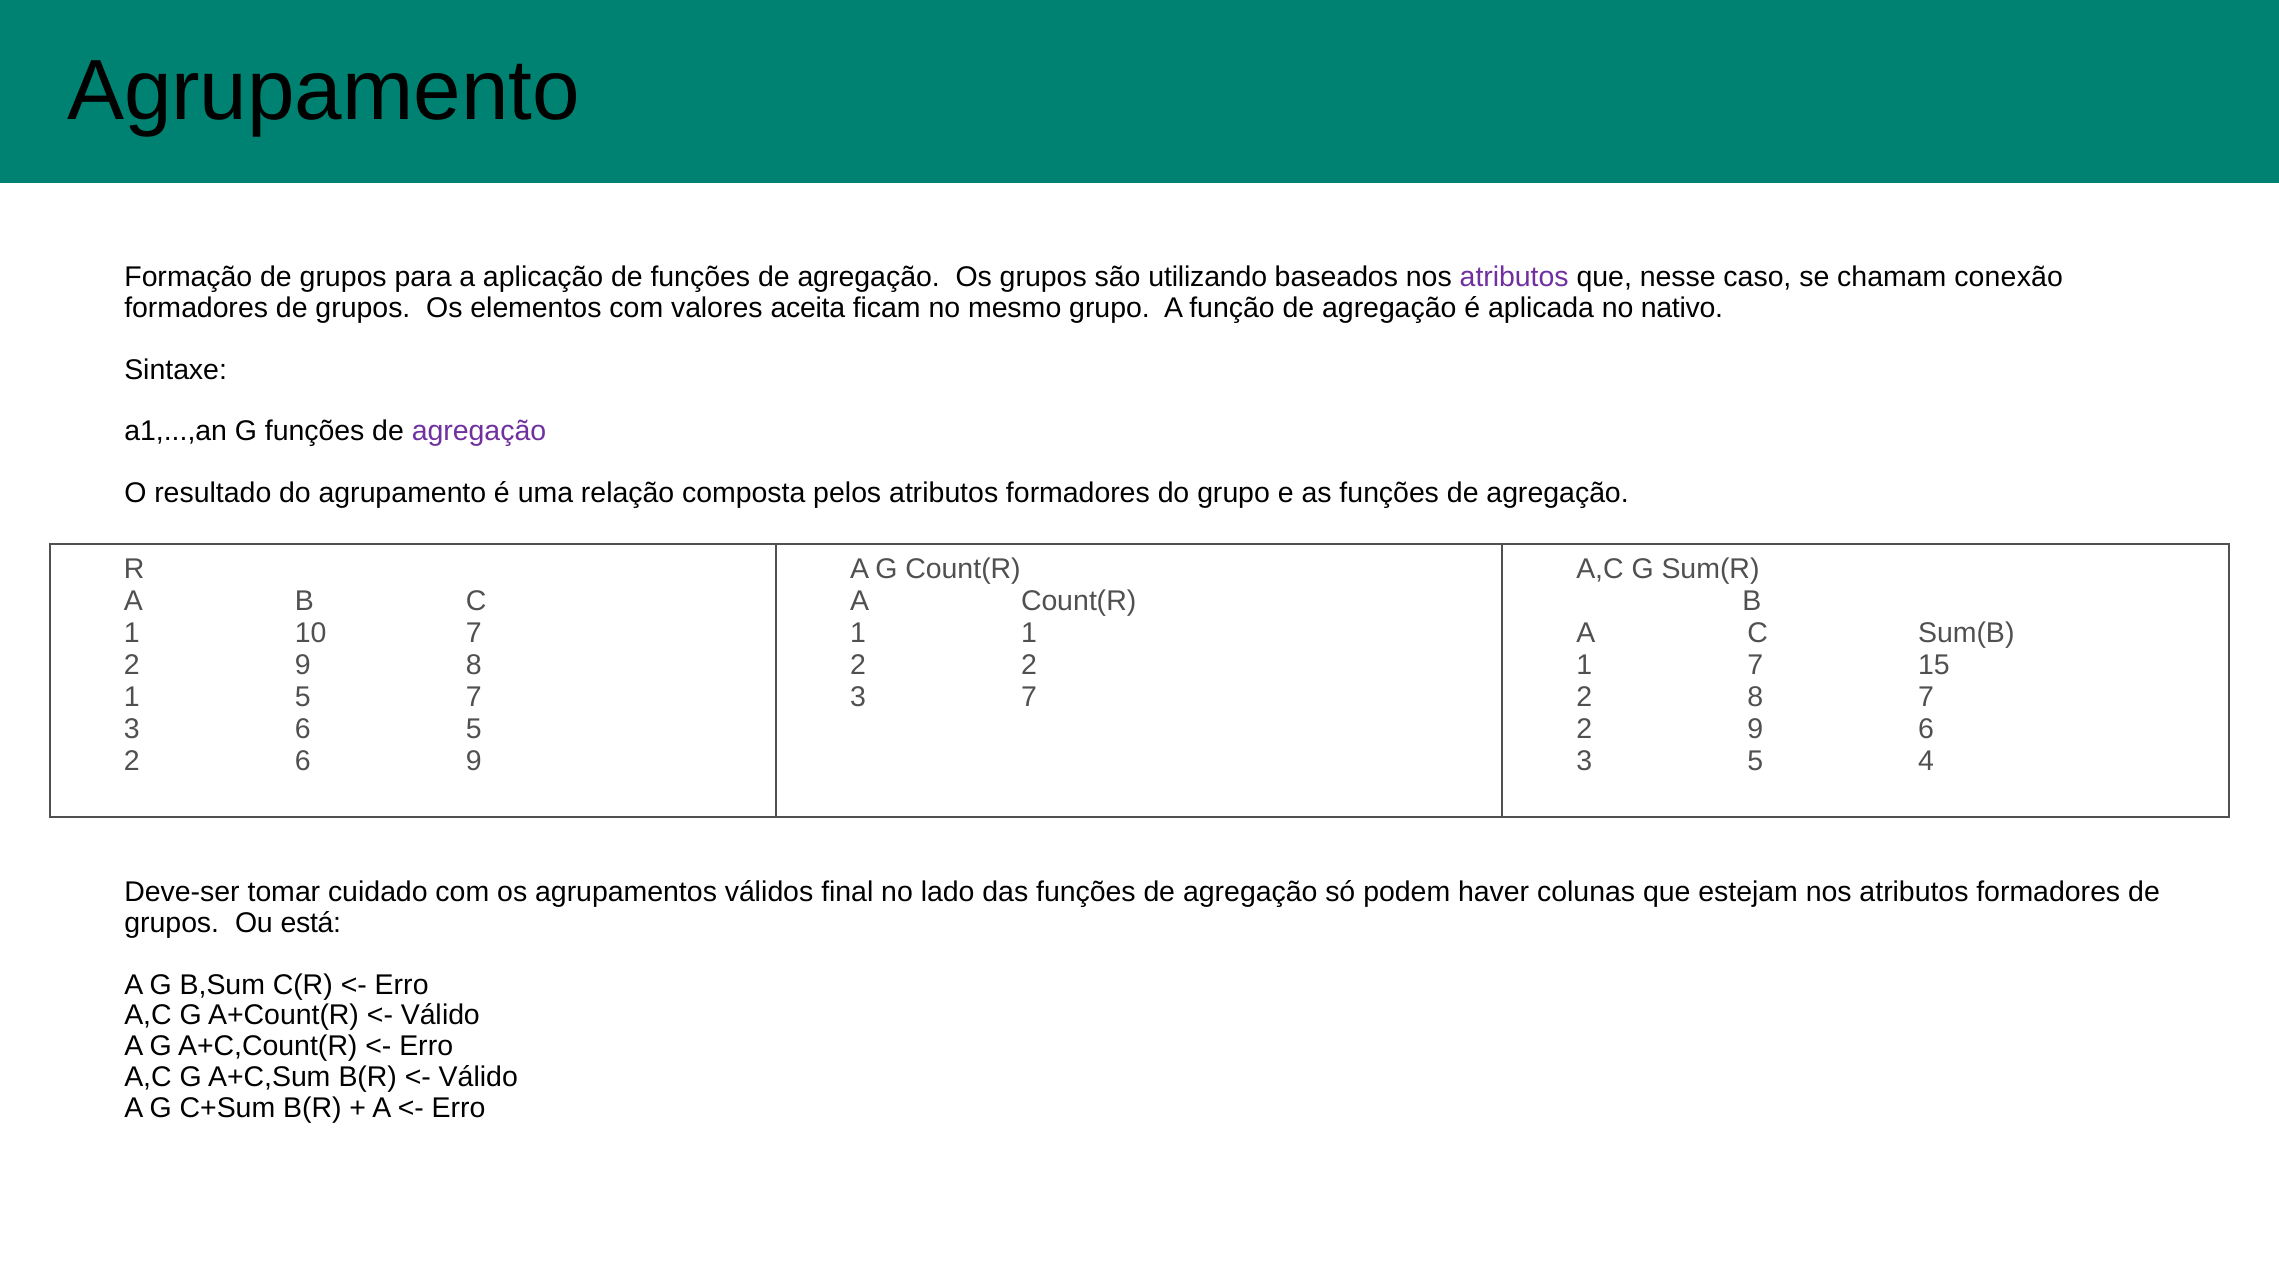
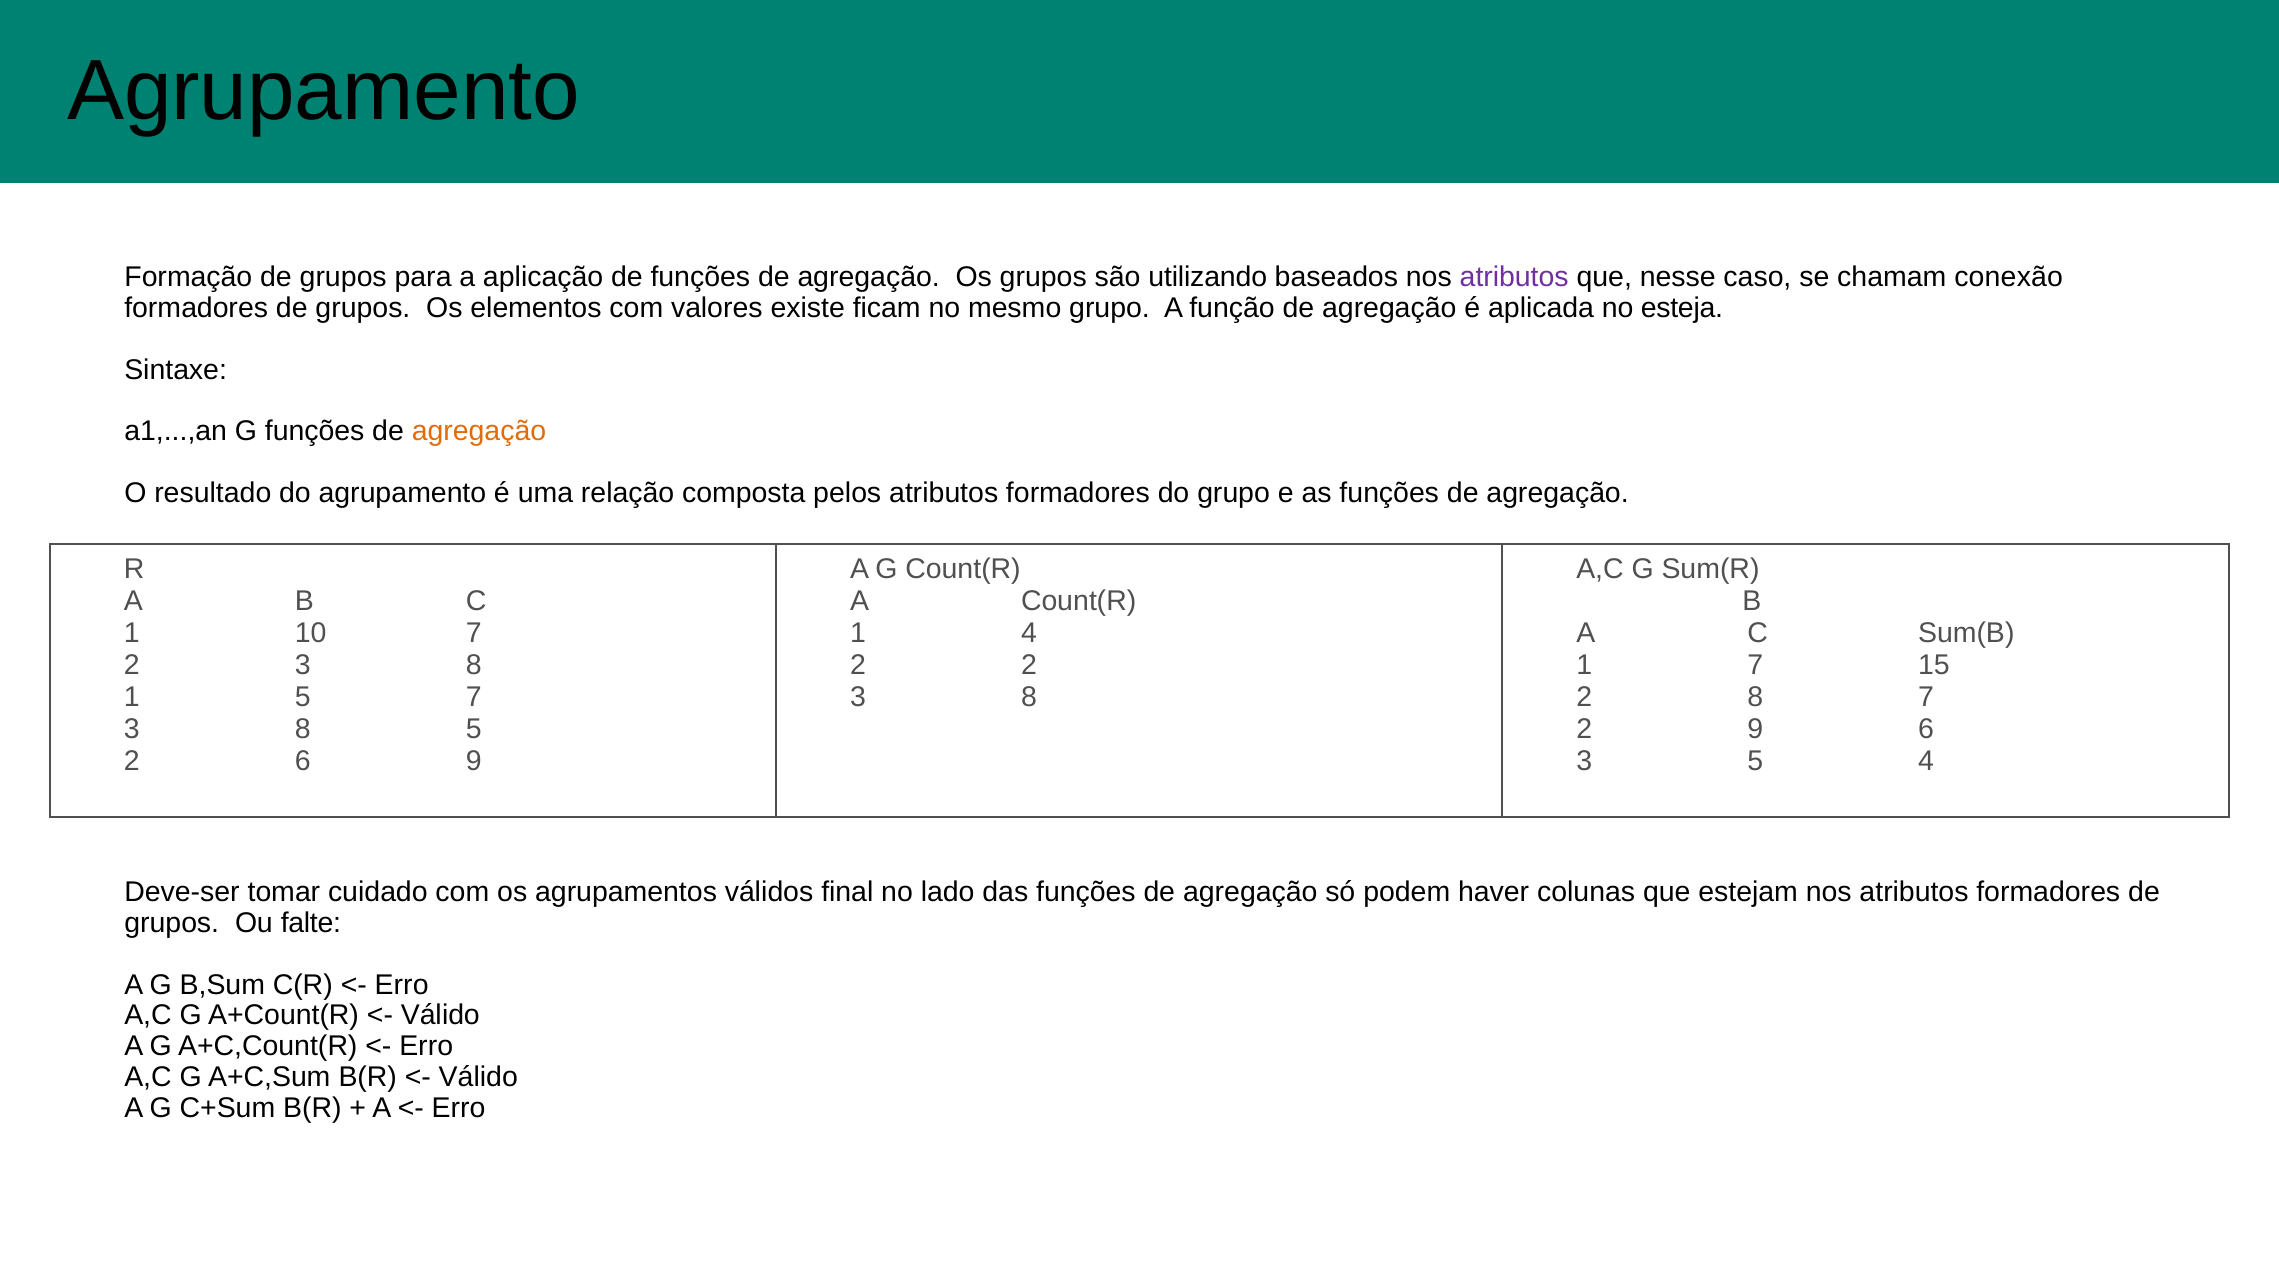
aceita: aceita -> existe (808, 308)
nativo: nativo -> esteja (1682, 308)
agregação colour: purple -> orange (479, 431)
1 1: 1 -> 4 (1029, 633)
9: 9 -> 3 (303, 665)
7: 7 -> 8 (1029, 697)
6: 6 -> 8 (303, 729)
está: está -> falte (311, 923)
